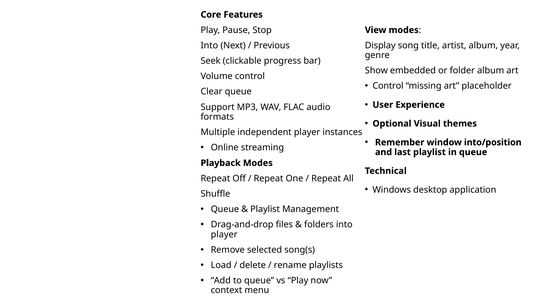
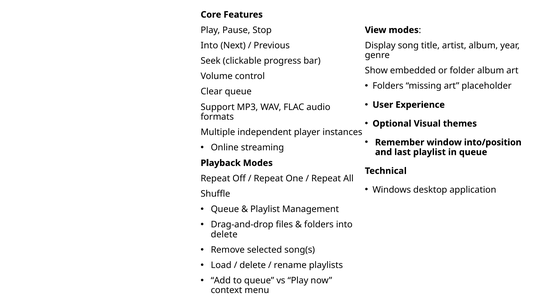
Control: Control -> Folders (388, 86)
player: player -> delete (224, 234)
